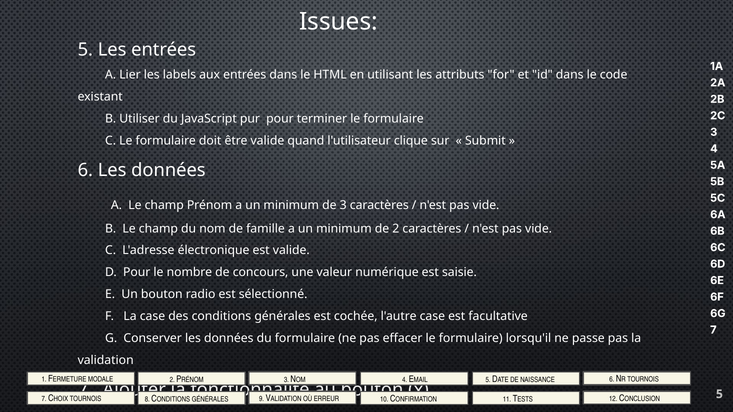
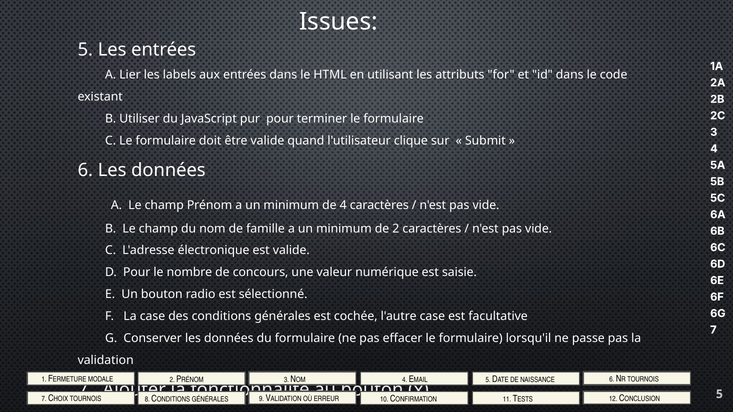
de 3: 3 -> 4 (343, 205)
